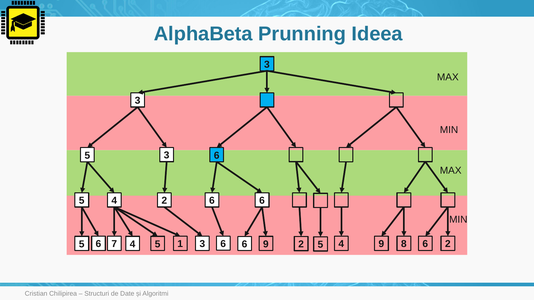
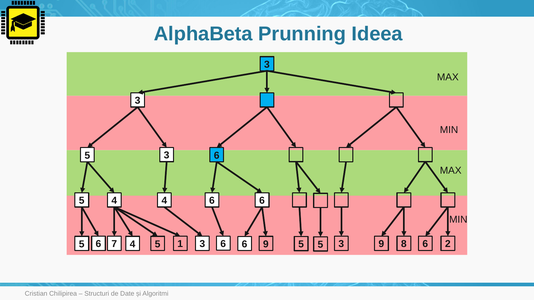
5 2: 2 -> 4 (164, 201)
2: 2 -> 5 (301, 245)
7 3 4: 4 -> 3 (341, 244)
